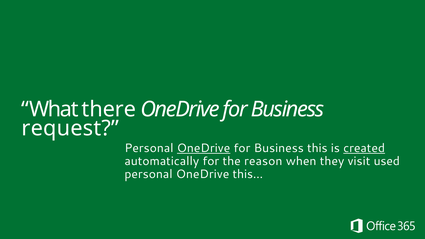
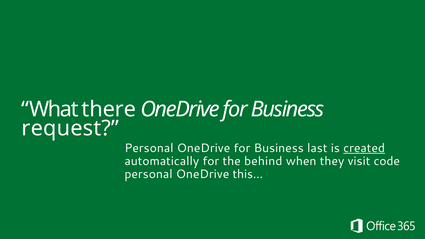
OneDrive underline: present -> none (204, 148)
this: this -> last (317, 148)
reason: reason -> behind (263, 161)
used: used -> code (387, 161)
